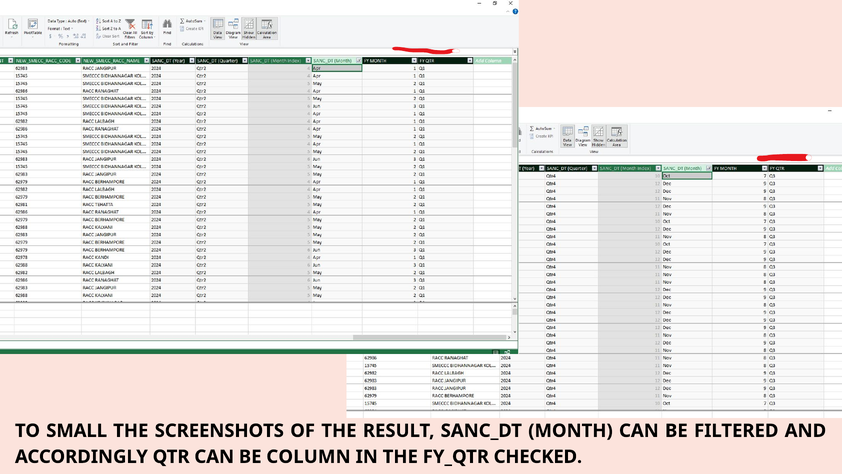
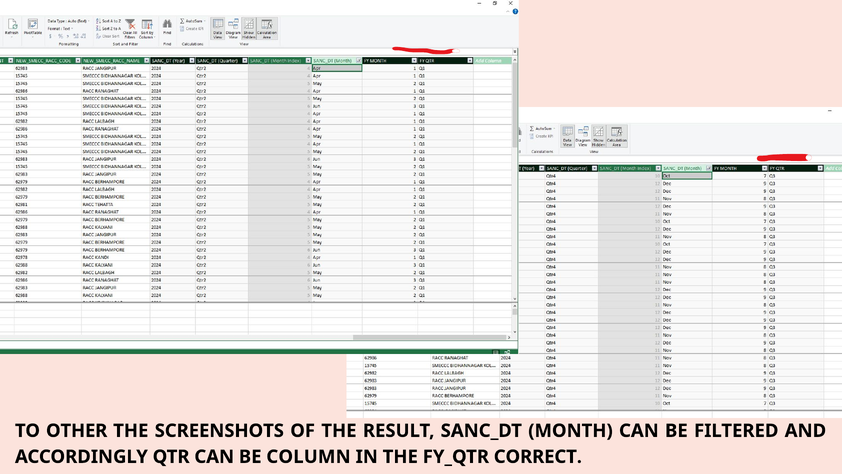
SMALL: SMALL -> OTHER (77, 430)
CHECKED: CHECKED -> CORRECT (538, 456)
